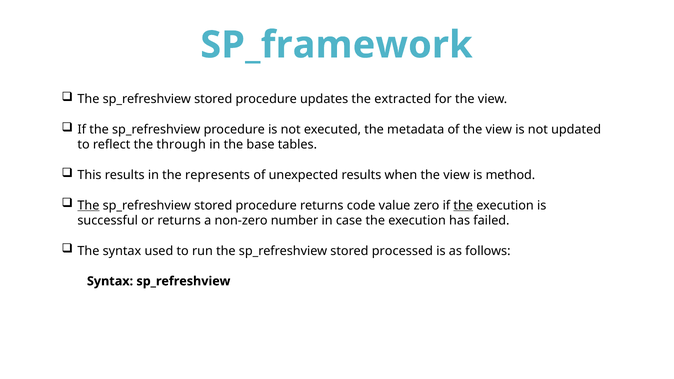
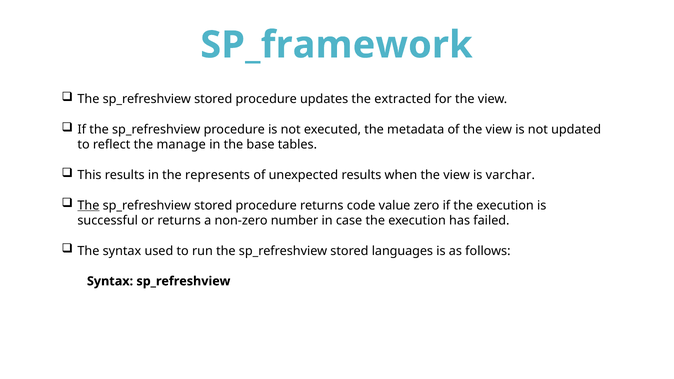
through: through -> manage (181, 145)
method: method -> varchar (510, 175)
the underline: present -> none (463, 205)
processed: processed -> languages (402, 251)
